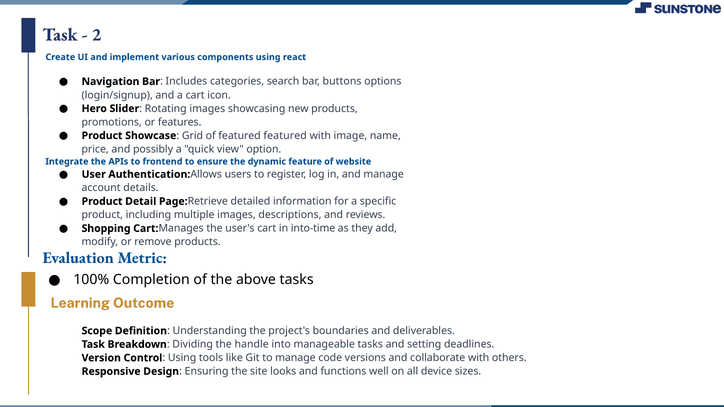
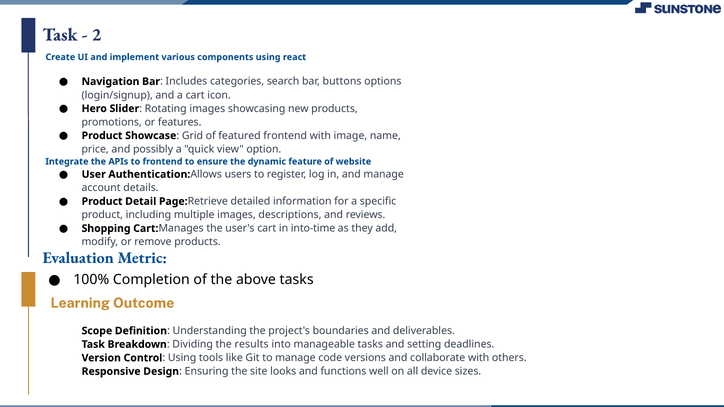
featured featured: featured -> frontend (285, 136)
handle: handle -> results (252, 345)
